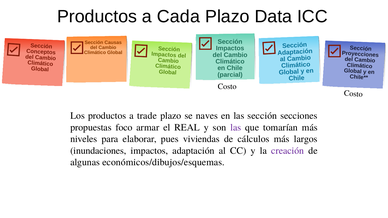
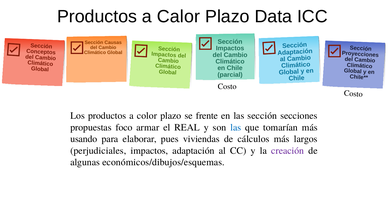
Cada: Cada -> Calor (178, 17)
trade: trade -> color (147, 116)
naves: naves -> frente (207, 116)
las colour: purple -> blue (236, 127)
niveles: niveles -> usando (84, 139)
inundaciones: inundaciones -> perjudiciales (98, 151)
